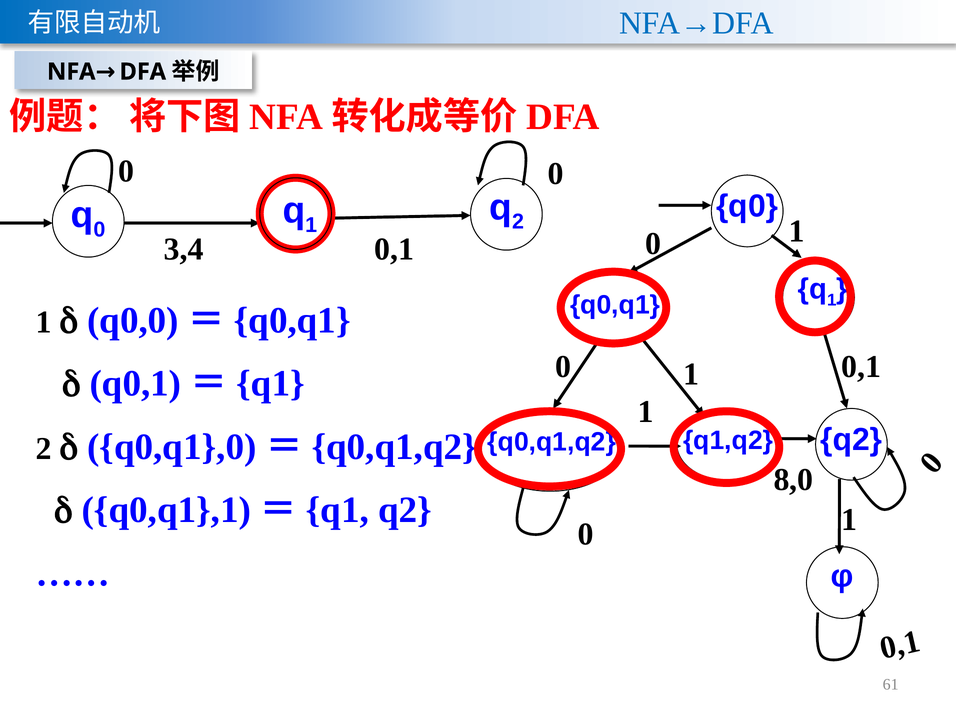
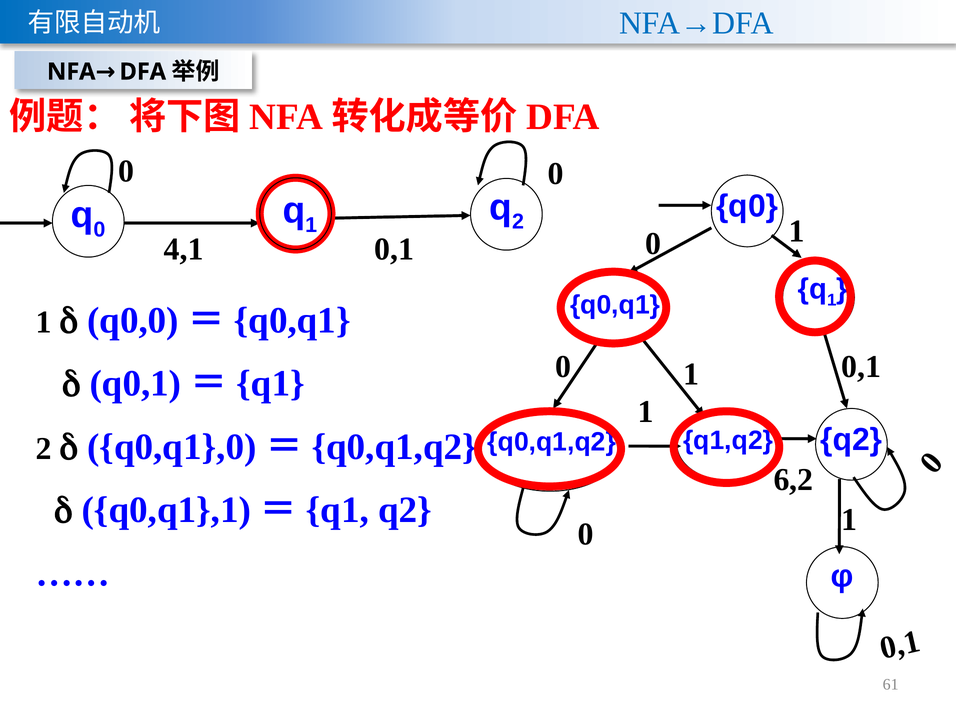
3,4: 3,4 -> 4,1 (184, 249)
8,0: 8,0 -> 6,2 (793, 480)
